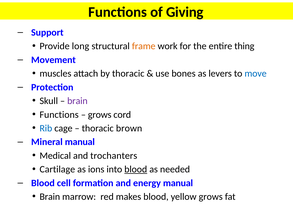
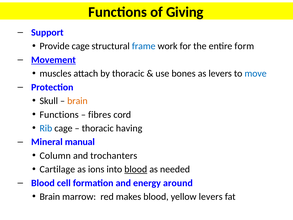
Provide long: long -> cage (81, 46)
frame colour: orange -> blue (144, 46)
thing: thing -> form (244, 46)
Movement underline: none -> present (53, 60)
brain colour: purple -> orange (77, 101)
grows: grows -> fibres (100, 114)
brown: brown -> having (129, 128)
Medical: Medical -> Column (55, 155)
energy manual: manual -> around (178, 183)
yellow grows: grows -> levers (211, 196)
